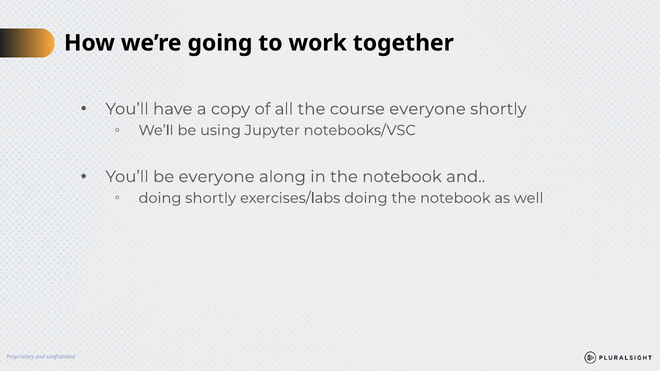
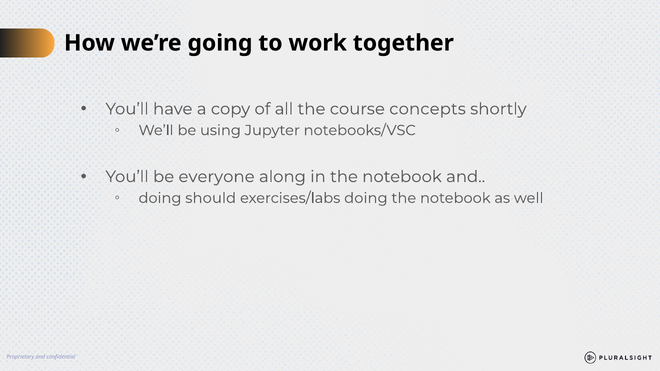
course everyone: everyone -> concepts (428, 109)
doing shortly: shortly -> should (211, 198)
